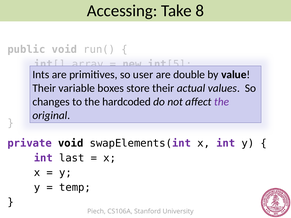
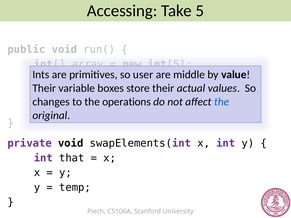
8: 8 -> 5 (200, 11)
double: double -> middle (189, 75)
hardcoded: hardcoded -> operations (127, 102)
the colour: purple -> blue (222, 102)
last: last -> that (72, 158)
